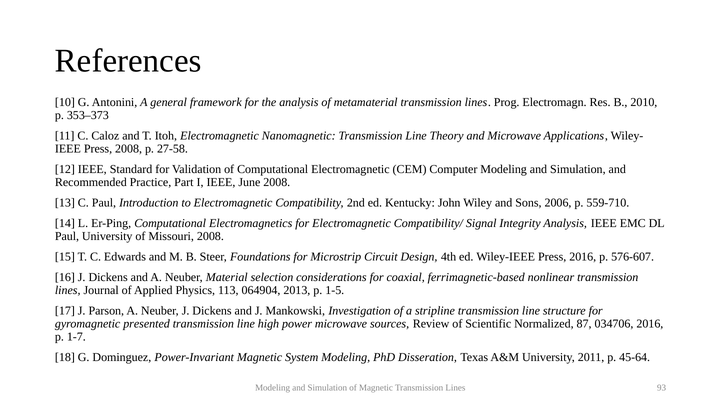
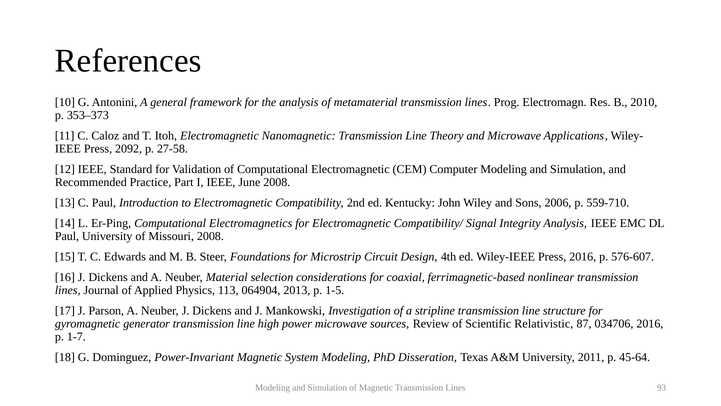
Press 2008: 2008 -> 2092 (129, 149)
presented: presented -> generator (147, 324)
Normalized: Normalized -> Relativistic (544, 324)
